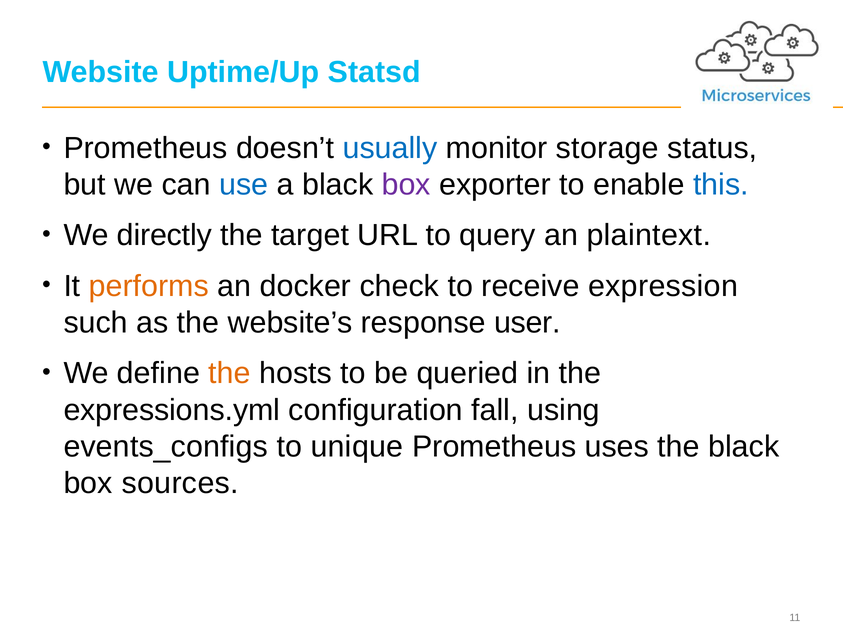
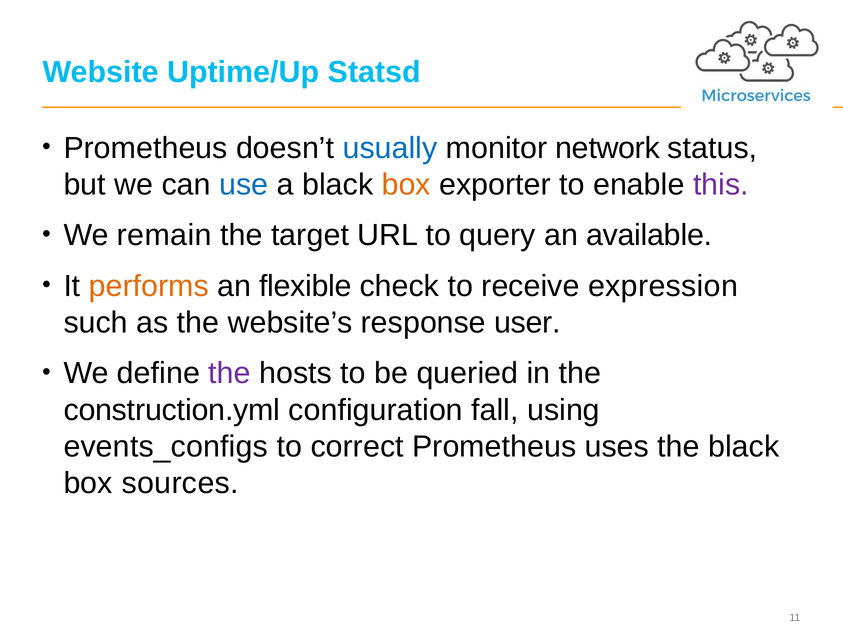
storage: storage -> network (608, 148)
box colour: purple -> orange (406, 184)
this colour: blue -> purple (721, 184)
directly: directly -> remain (164, 235)
plaintext: plaintext -> available (649, 235)
docker: docker -> flexible (306, 286)
the colour: orange -> purple (230, 373)
expressions.yml: expressions.yml -> construction.yml (172, 410)
unique: unique -> correct (357, 446)
